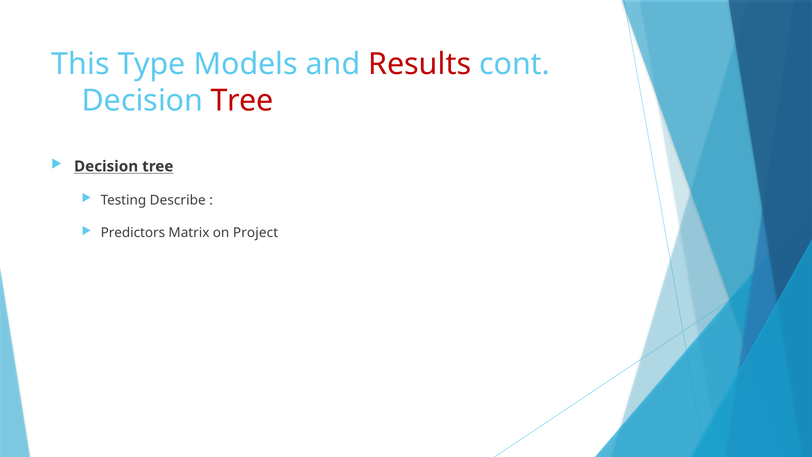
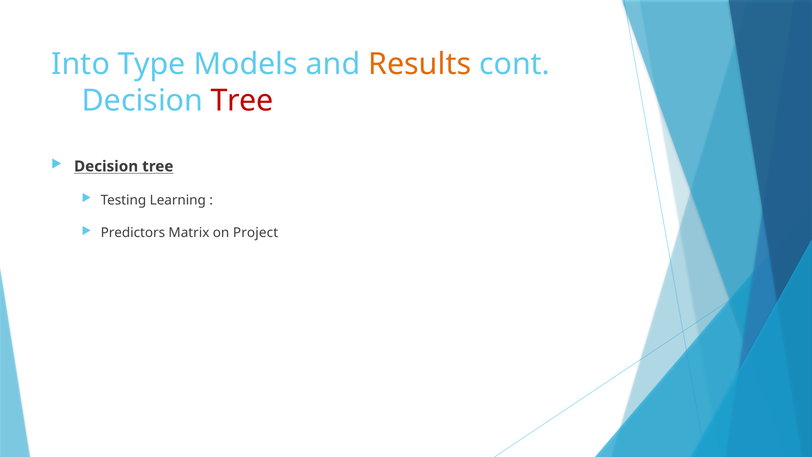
This: This -> Into (81, 64)
Results colour: red -> orange (420, 64)
Describe: Describe -> Learning (178, 200)
